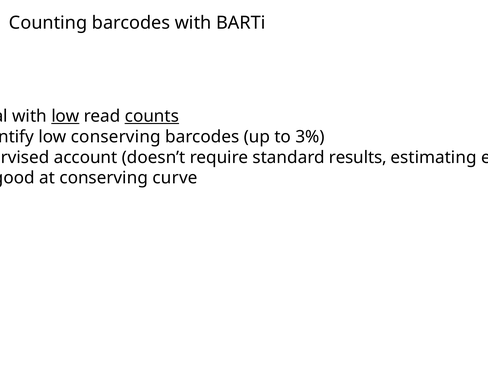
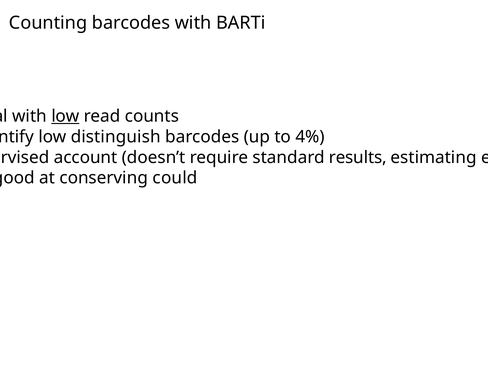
counts underline: present -> none (152, 116)
low conserving: conserving -> distinguish (116, 137)
3%: 3% -> 4% (310, 137)
curve: curve -> could (175, 178)
